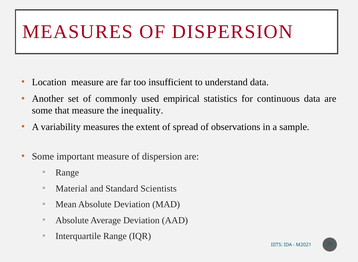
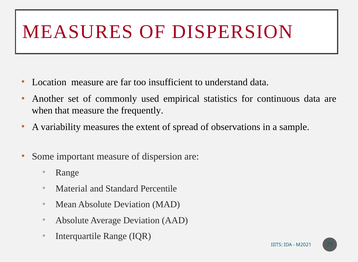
some: some -> when (42, 110)
inequality: inequality -> frequently (142, 110)
Scientists: Scientists -> Percentile (159, 189)
